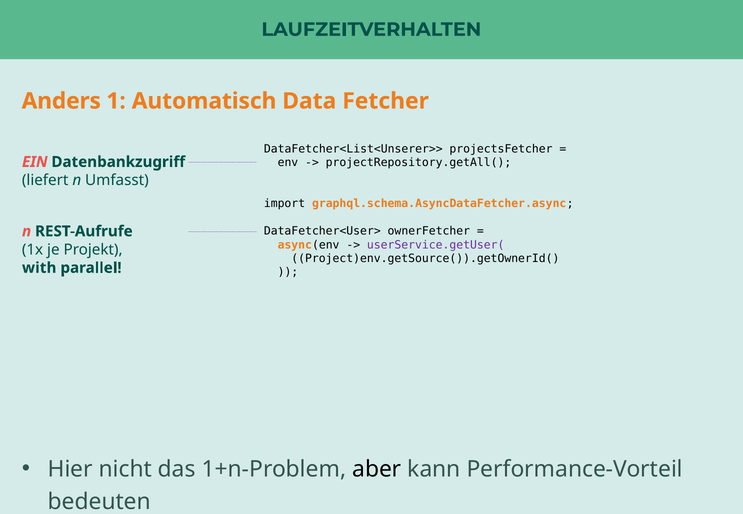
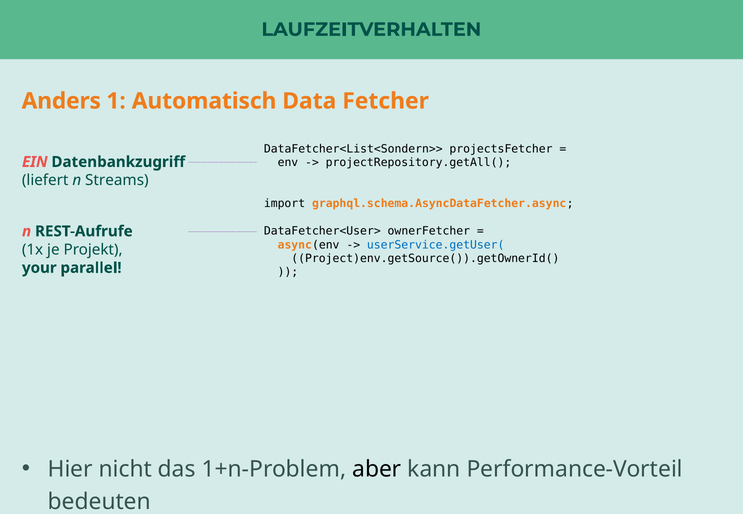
DataFetcher<List<Unserer>>: DataFetcher<List<Unserer>> -> DataFetcher<List<Sondern>> (353, 149)
Umfasst: Umfasst -> Streams (117, 180)
userService.getUser( colour: purple -> blue (436, 245)
with: with -> your (39, 268)
